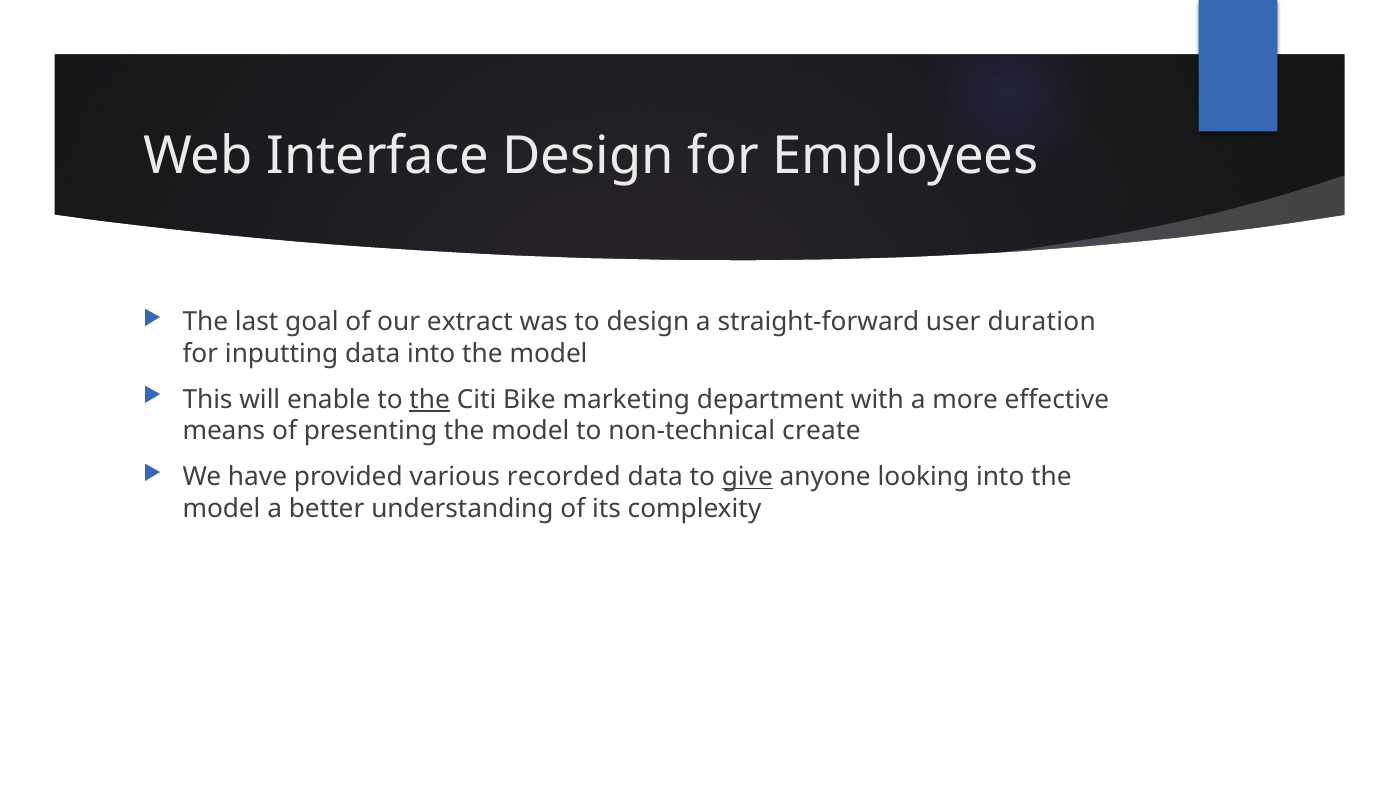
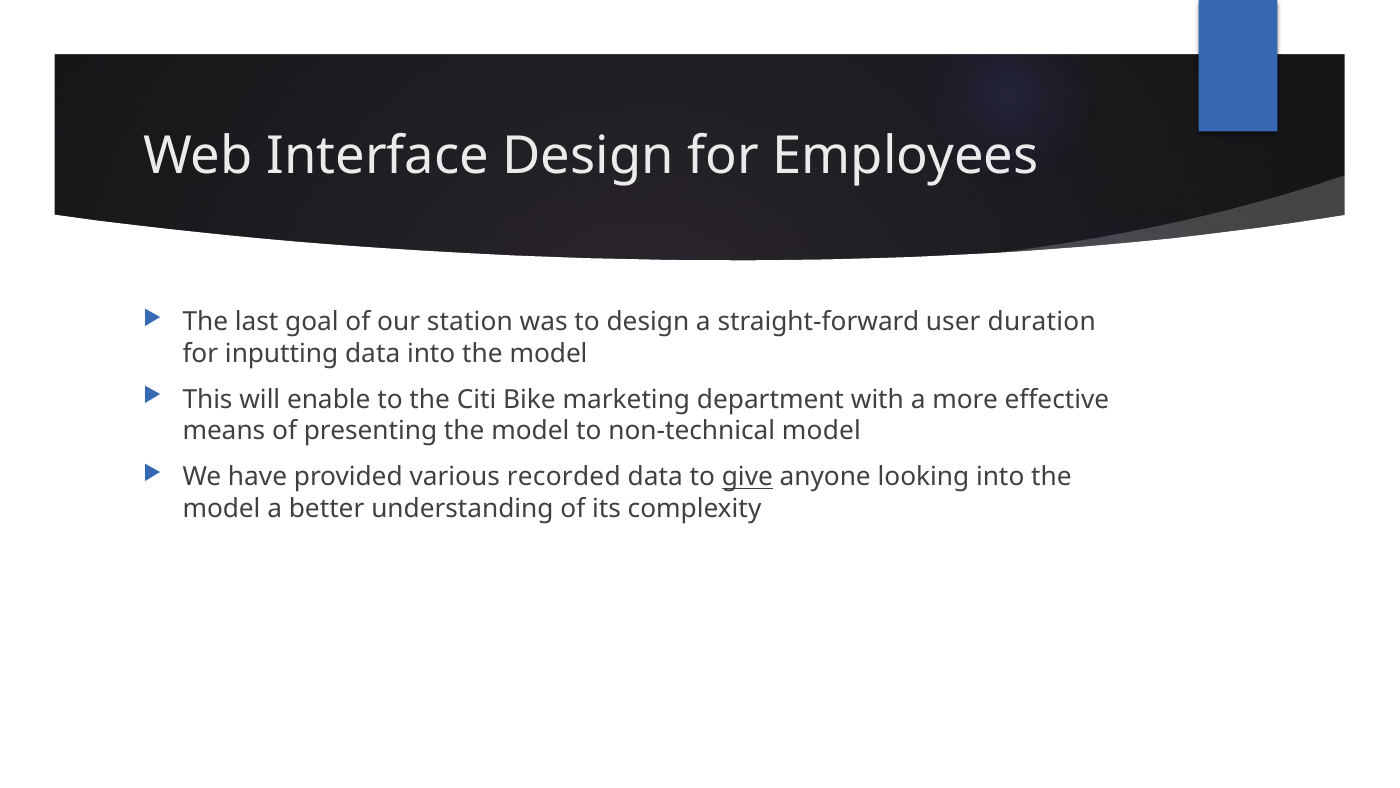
extract: extract -> station (470, 322)
the underline: present -> none (430, 399)
non-technical create: create -> model (821, 431)
